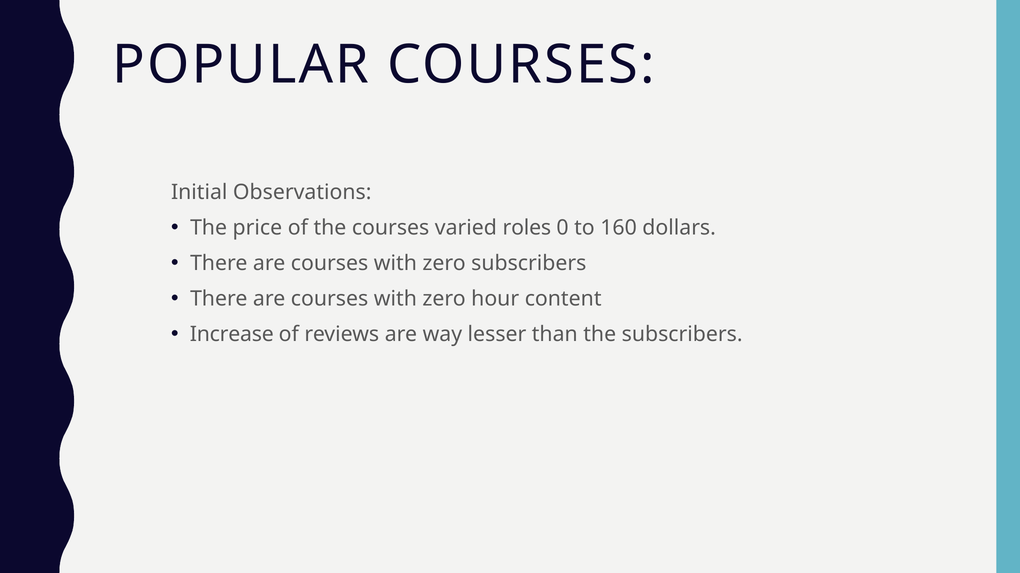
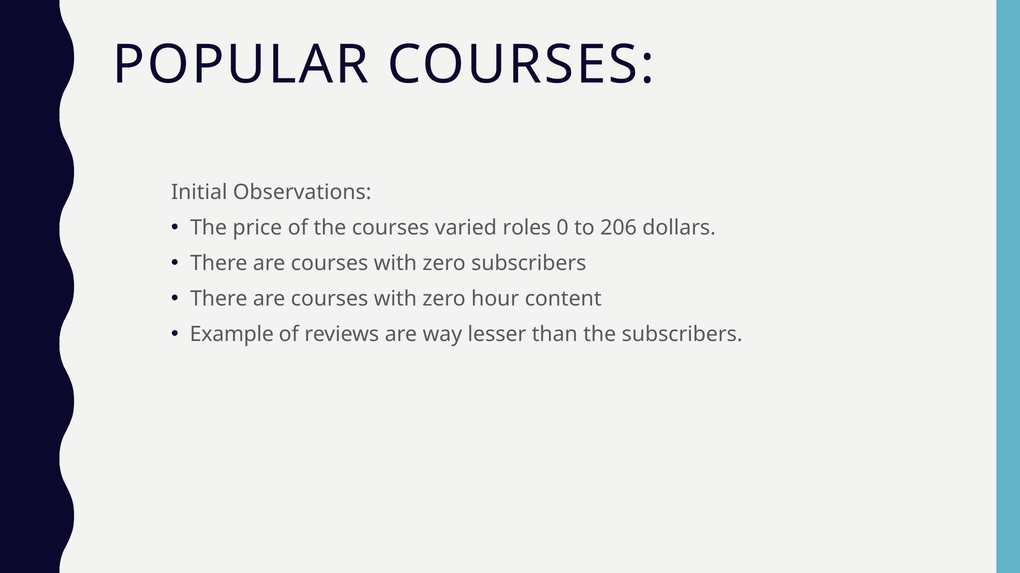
160: 160 -> 206 (619, 228)
Increase: Increase -> Example (232, 335)
